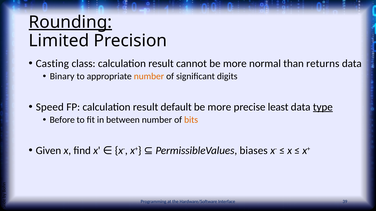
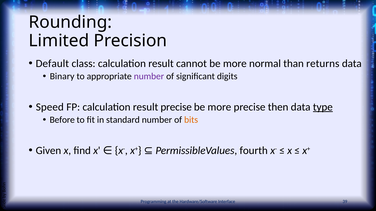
Rounding underline: present -> none (70, 22)
Casting: Casting -> Default (52, 64)
number colour: orange -> purple (149, 77)
result default: default -> precise (176, 107)
least: least -> then (278, 107)
between: between -> standard (123, 120)
biases: biases -> fourth (254, 151)
